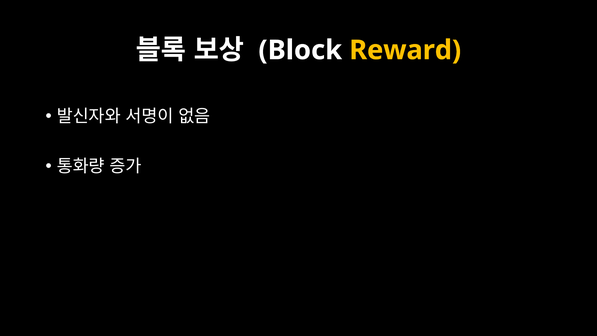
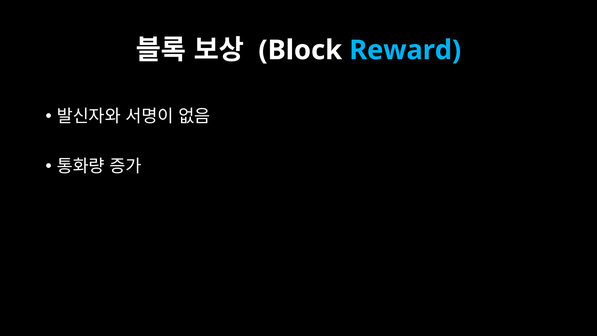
Reward colour: yellow -> light blue (405, 50)
